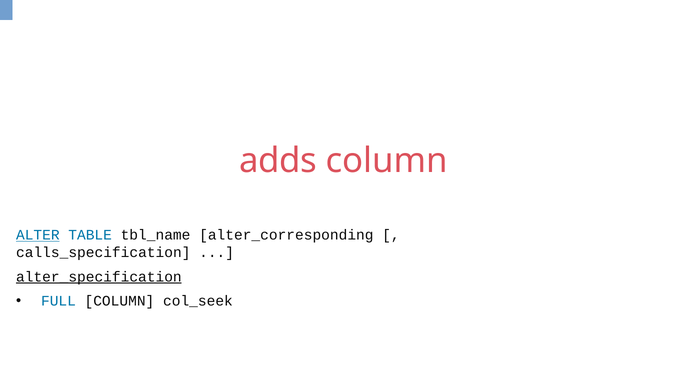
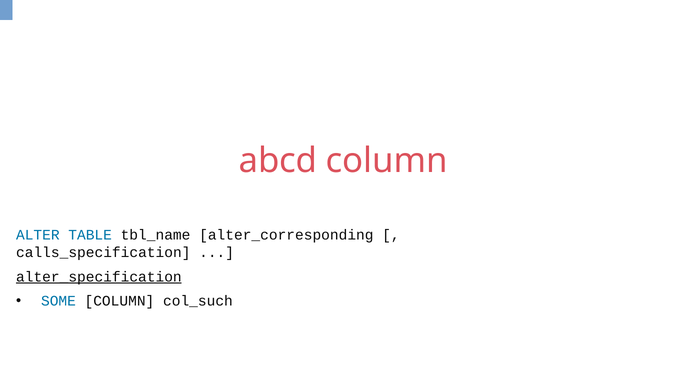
adds: adds -> abcd (278, 161)
ALTER underline: present -> none (38, 235)
FULL: FULL -> SOME (58, 301)
col_seek: col_seek -> col_such (198, 301)
